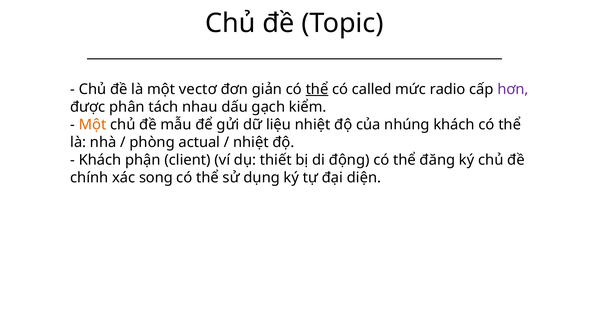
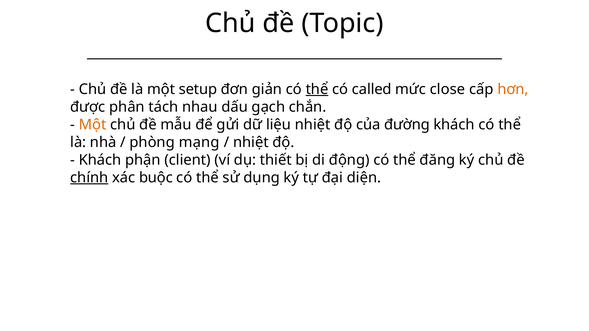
vectơ: vectơ -> setup (198, 89)
radio: radio -> close (448, 89)
hơn colour: purple -> orange (513, 89)
kiểm: kiểm -> chắn (308, 107)
nhúng: nhúng -> đường (407, 125)
actual: actual -> mạng (199, 142)
chính underline: none -> present (89, 178)
song: song -> buộc (156, 178)
